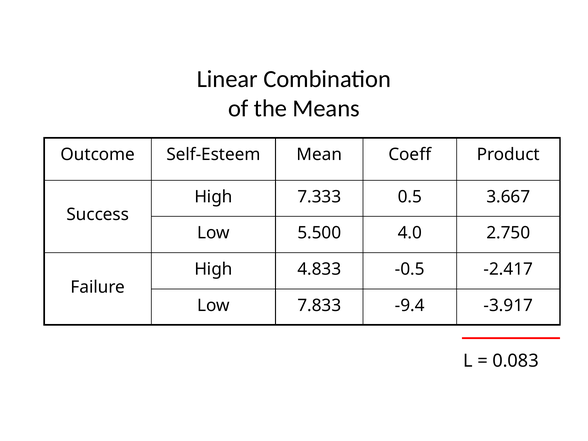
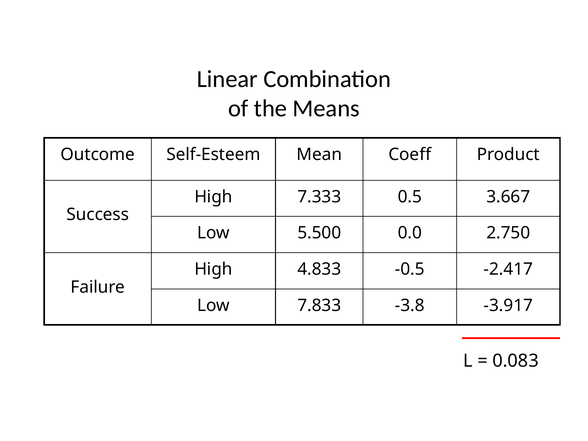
4.0: 4.0 -> 0.0 (410, 233)
-9.4: -9.4 -> -3.8 (410, 305)
